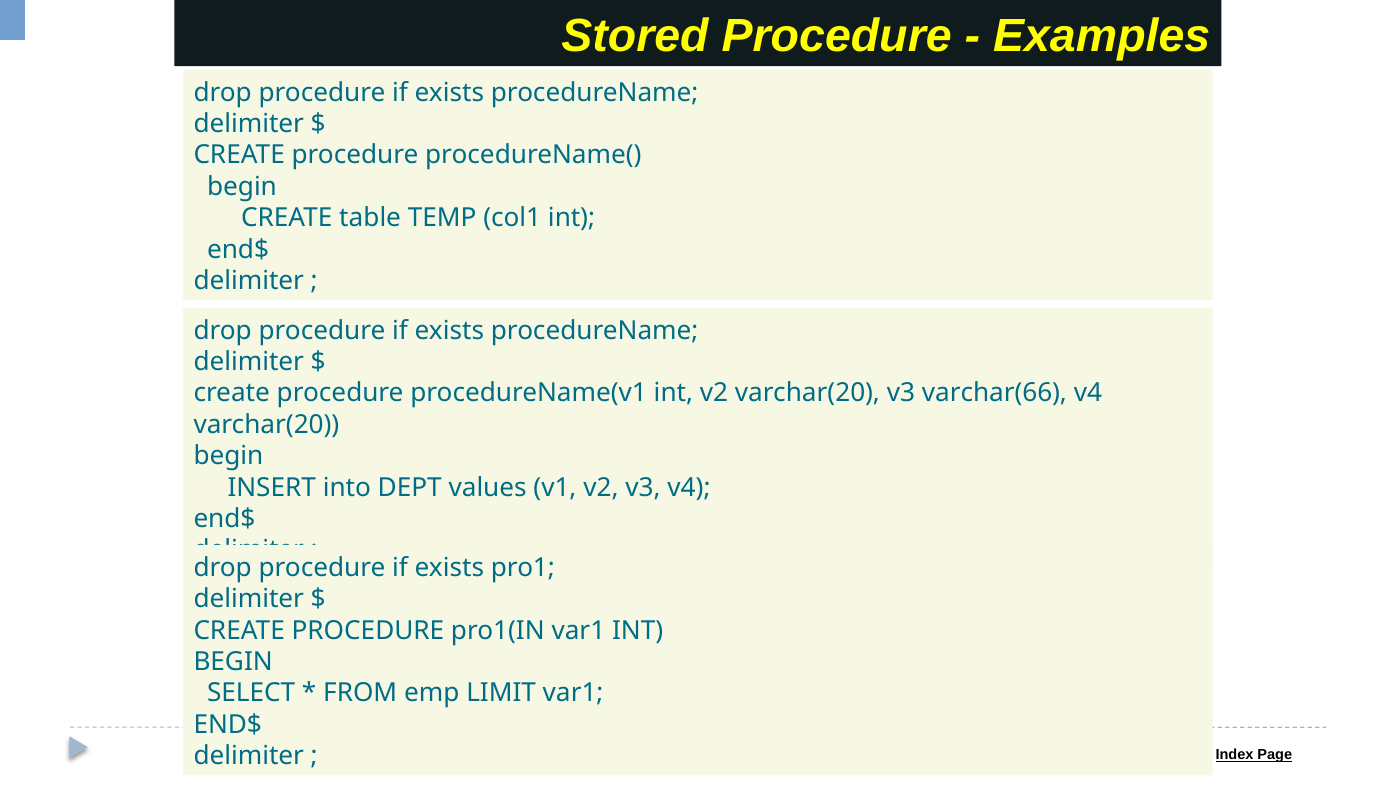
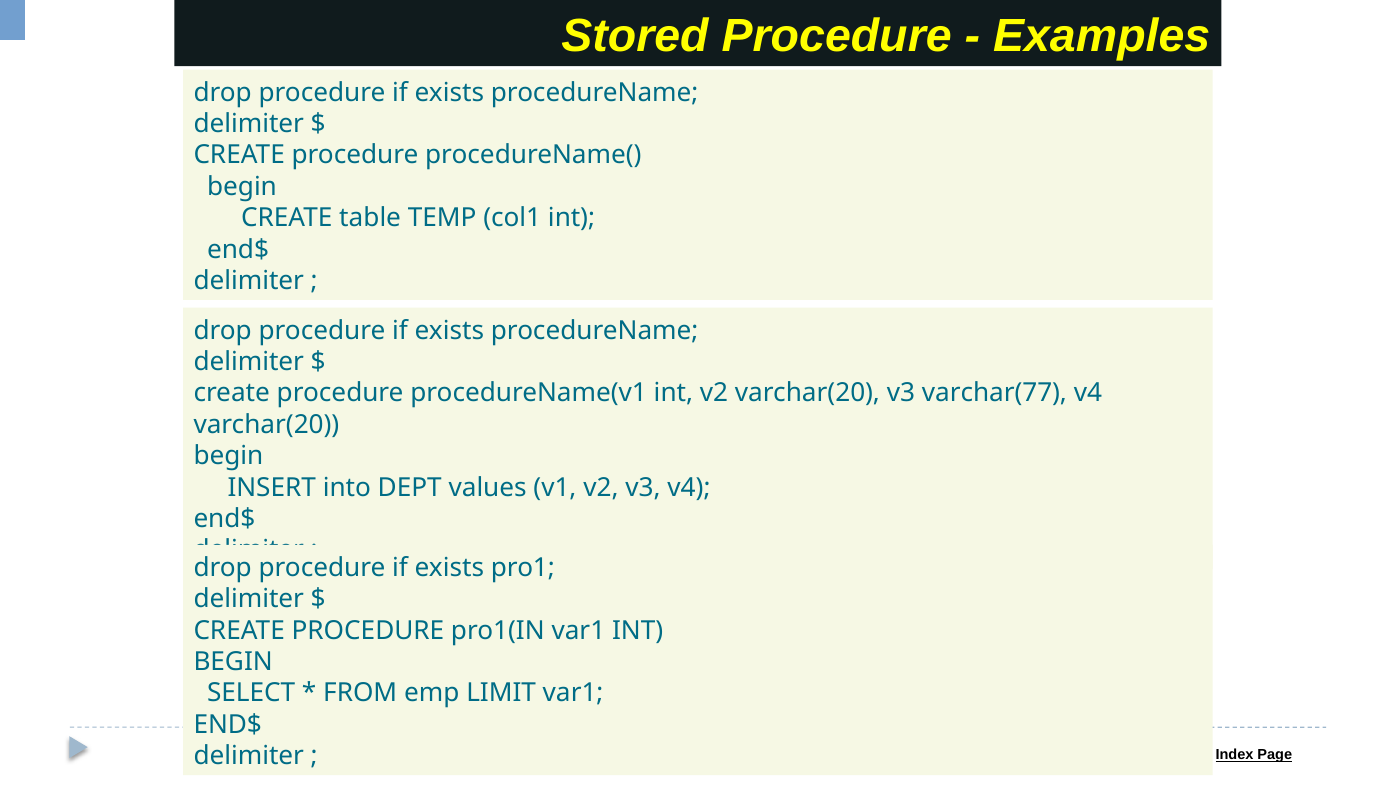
varchar(66: varchar(66 -> varchar(77 (994, 393)
